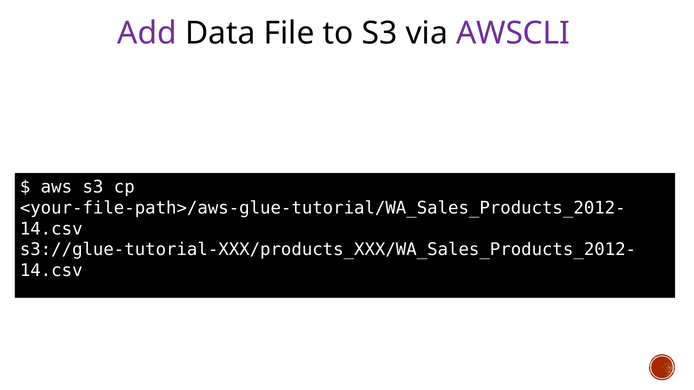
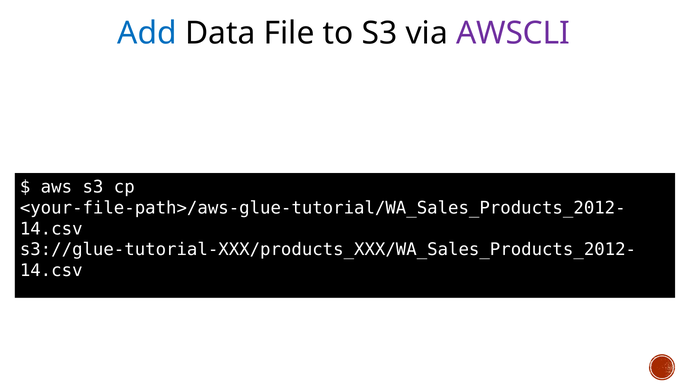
Add colour: purple -> blue (147, 33)
